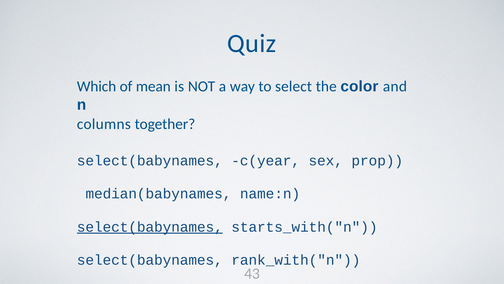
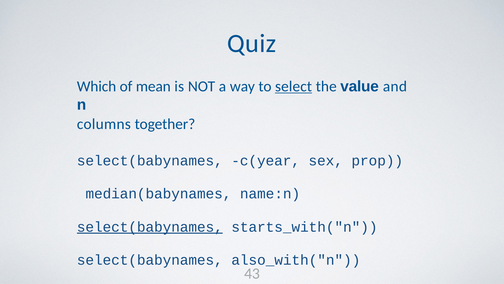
select underline: none -> present (293, 86)
color: color -> value (360, 86)
rank_with("n: rank_with("n -> also_with("n (296, 260)
